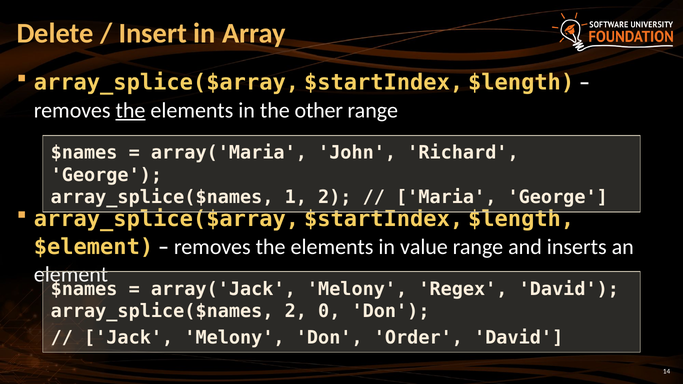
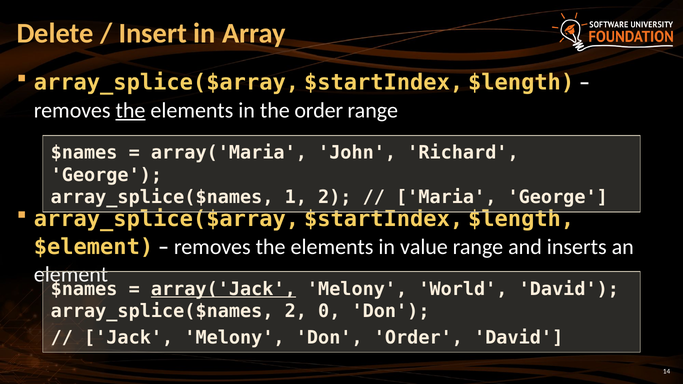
the other: other -> order (319, 110)
array('Jack underline: none -> present (223, 289)
Regex: Regex -> World (463, 289)
